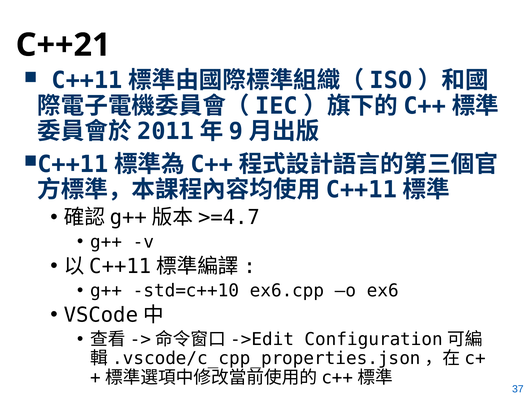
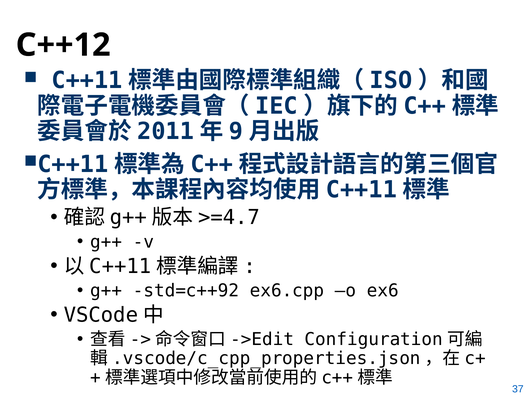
C++21: C++21 -> C++12 (63, 45)
std=c++10: std=c++10 -> std=c++92 (186, 290)
